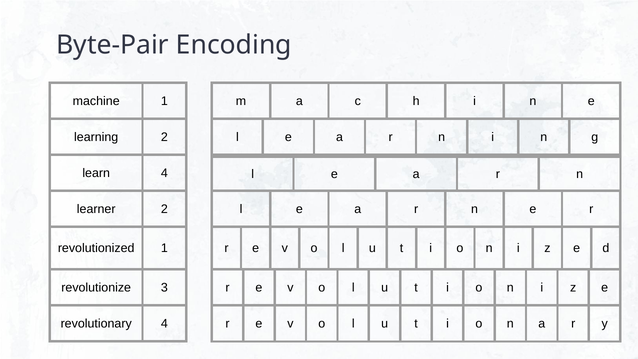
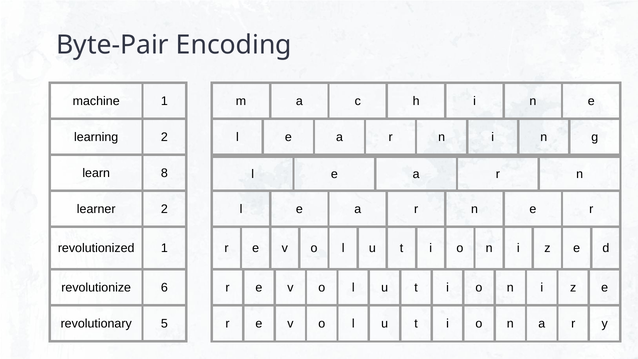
learn 4: 4 -> 8 (164, 173)
3: 3 -> 6 (164, 287)
revolutionary 4: 4 -> 5 (164, 323)
